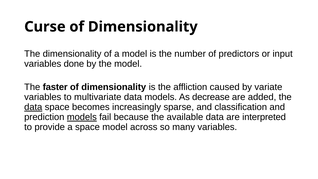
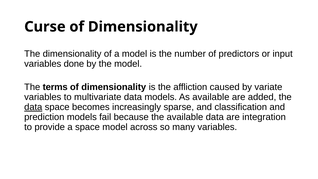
faster: faster -> terms (55, 87)
As decrease: decrease -> available (211, 97)
models underline: present -> none (82, 117)
interpreted: interpreted -> integration (264, 117)
